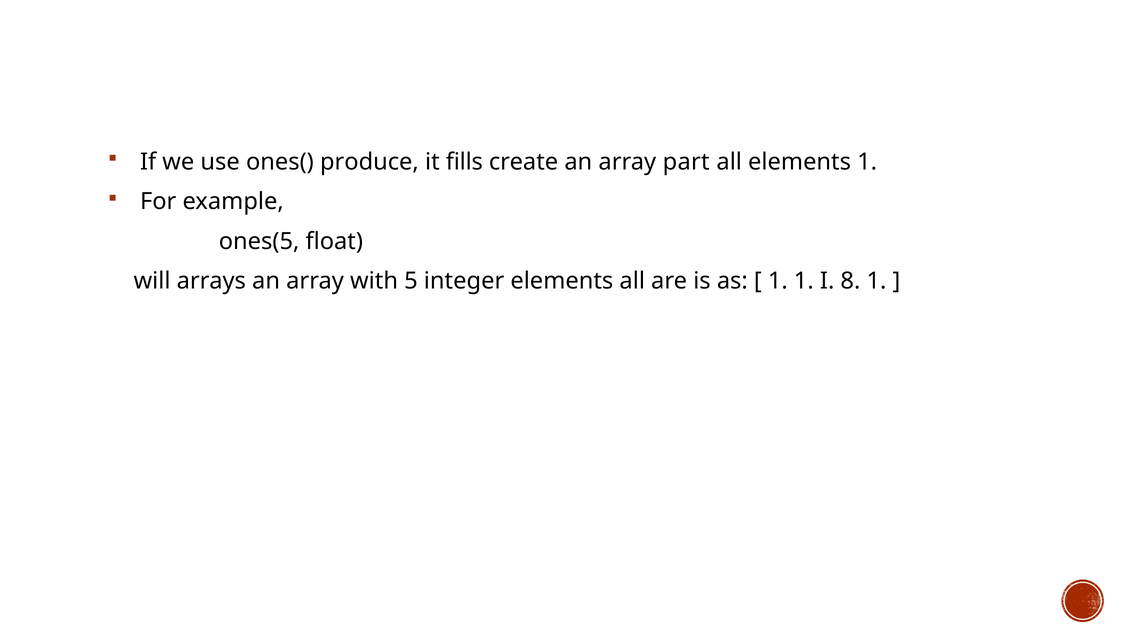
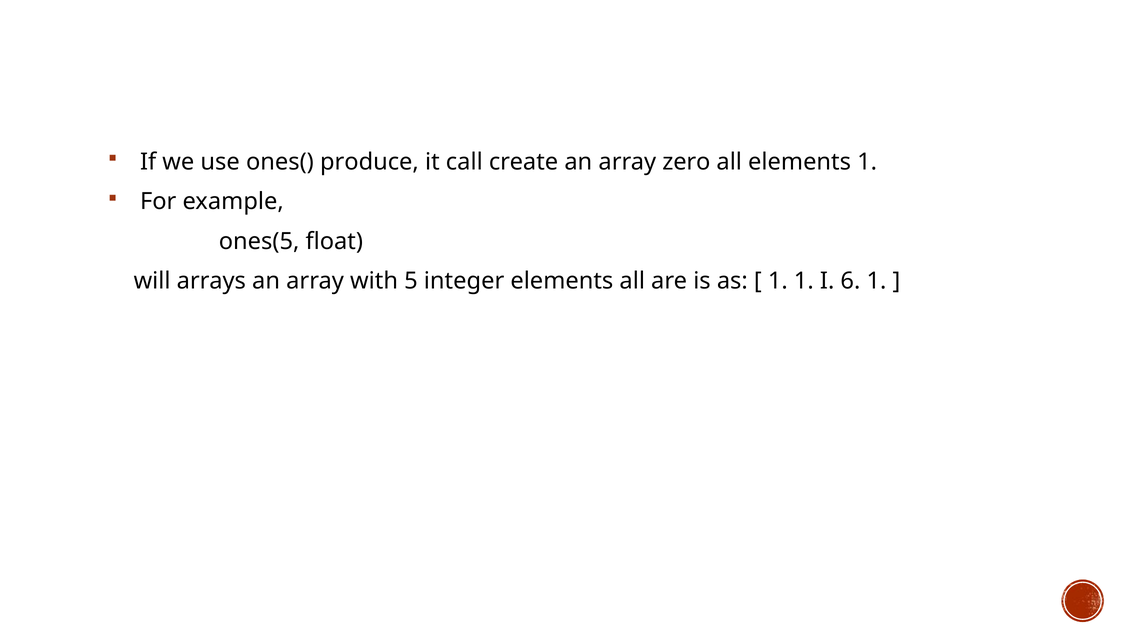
fills: fills -> call (464, 162)
part: part -> zero (686, 162)
8: 8 -> 6 (850, 281)
